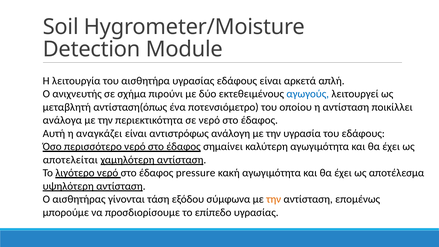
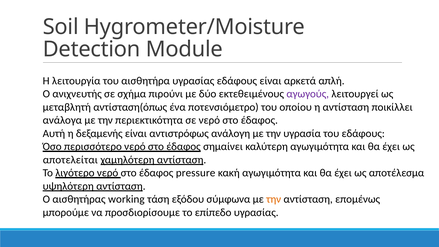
αγωγούς colour: blue -> purple (308, 94)
αναγκάζει: αναγκάζει -> δεξαμενής (99, 133)
γίνονται: γίνονται -> working (126, 199)
